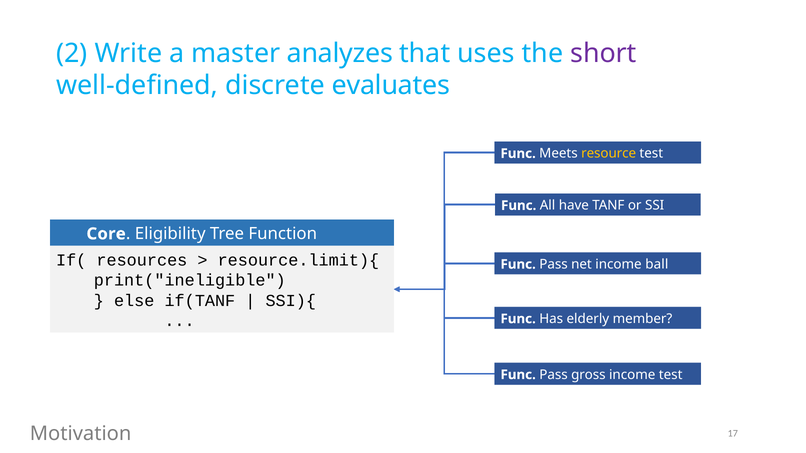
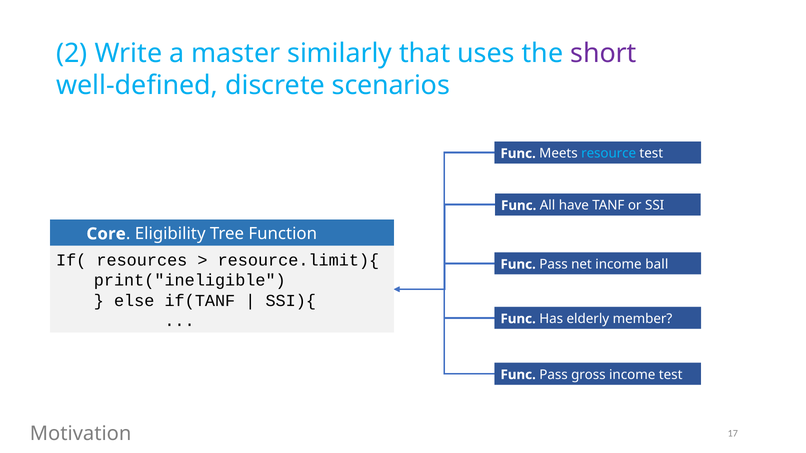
analyzes: analyzes -> similarly (340, 53)
evaluates: evaluates -> scenarios (391, 86)
resource colour: yellow -> light blue (609, 154)
